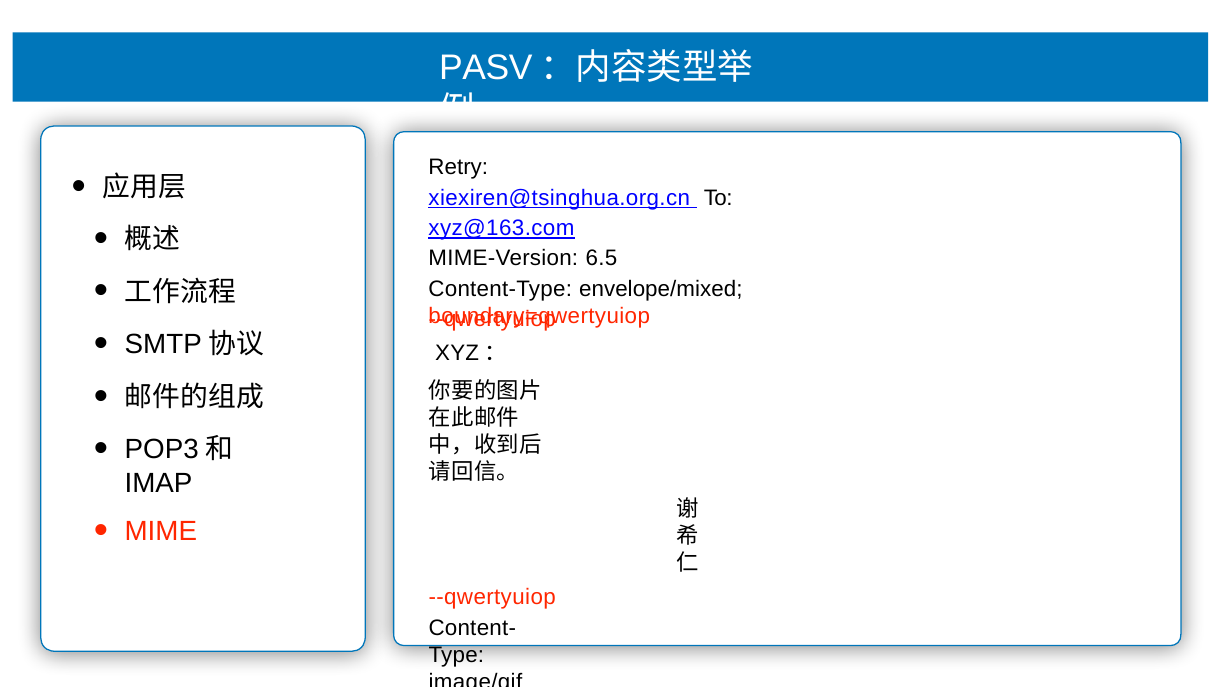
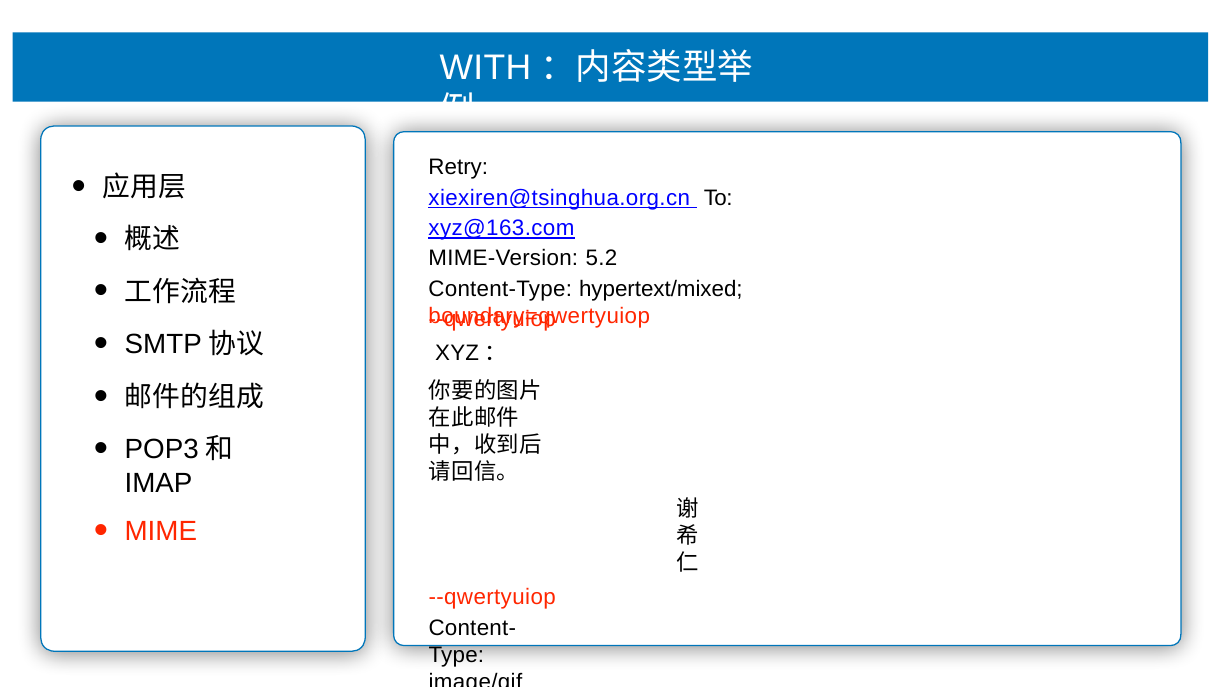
PASV: PASV -> WITH (485, 68)
6.5: 6.5 -> 5.2 (601, 259)
envelope/mixed: envelope/mixed -> hypertext/mixed (661, 289)
